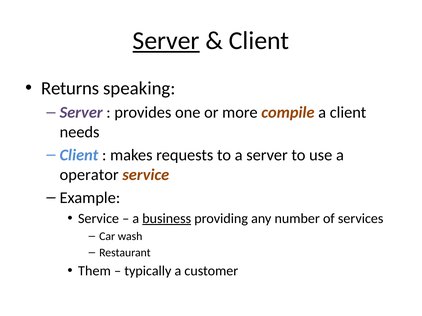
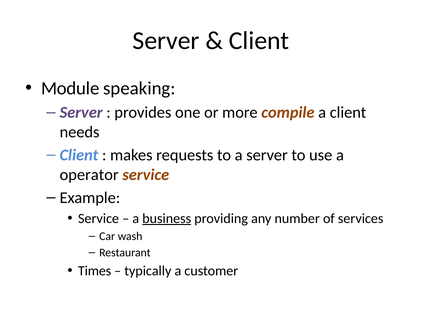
Server underline: present -> none (166, 41)
Returns: Returns -> Module (70, 89)
Them: Them -> Times (95, 271)
